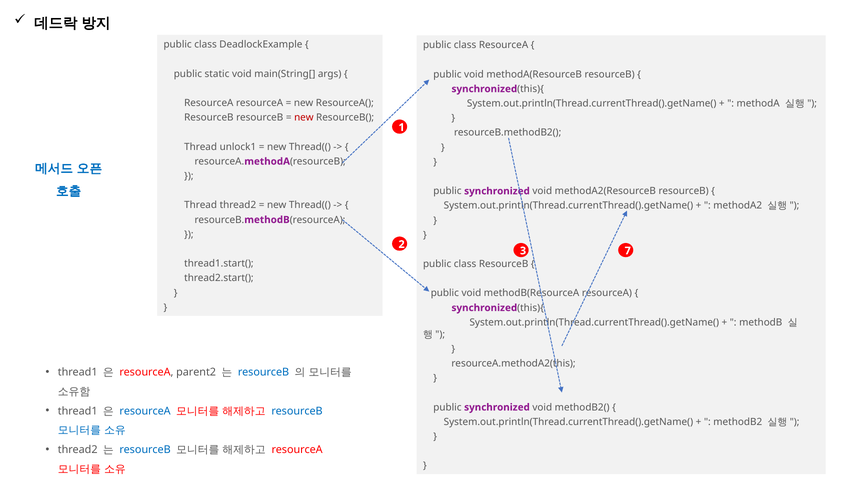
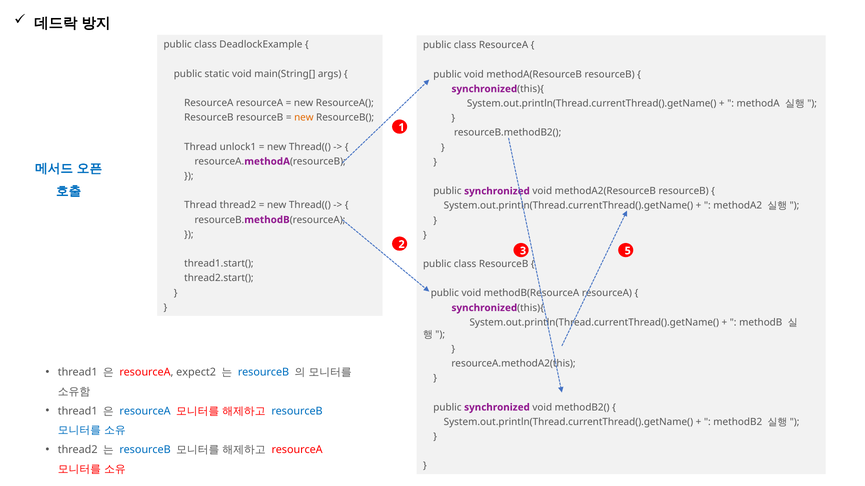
new colour: red -> orange (304, 118)
7: 7 -> 5 (628, 251)
parent2: parent2 -> expect2 (196, 373)
